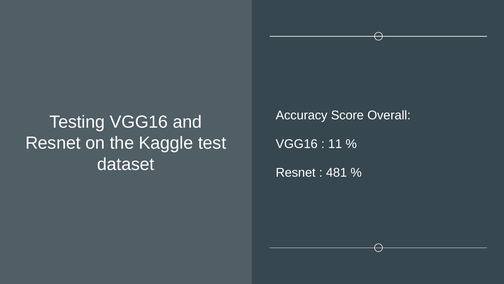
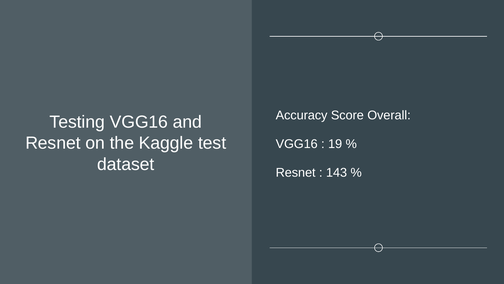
11: 11 -> 19 (335, 144)
481: 481 -> 143 (337, 172)
